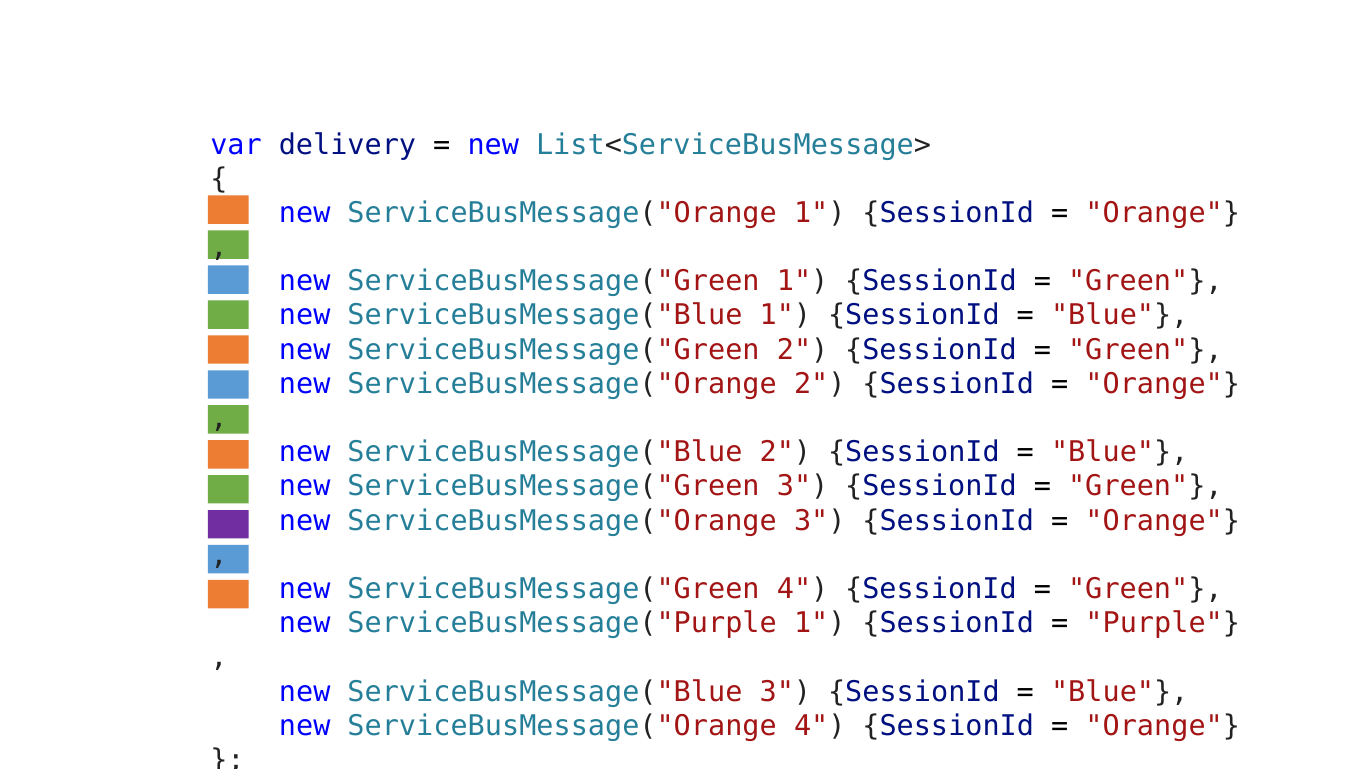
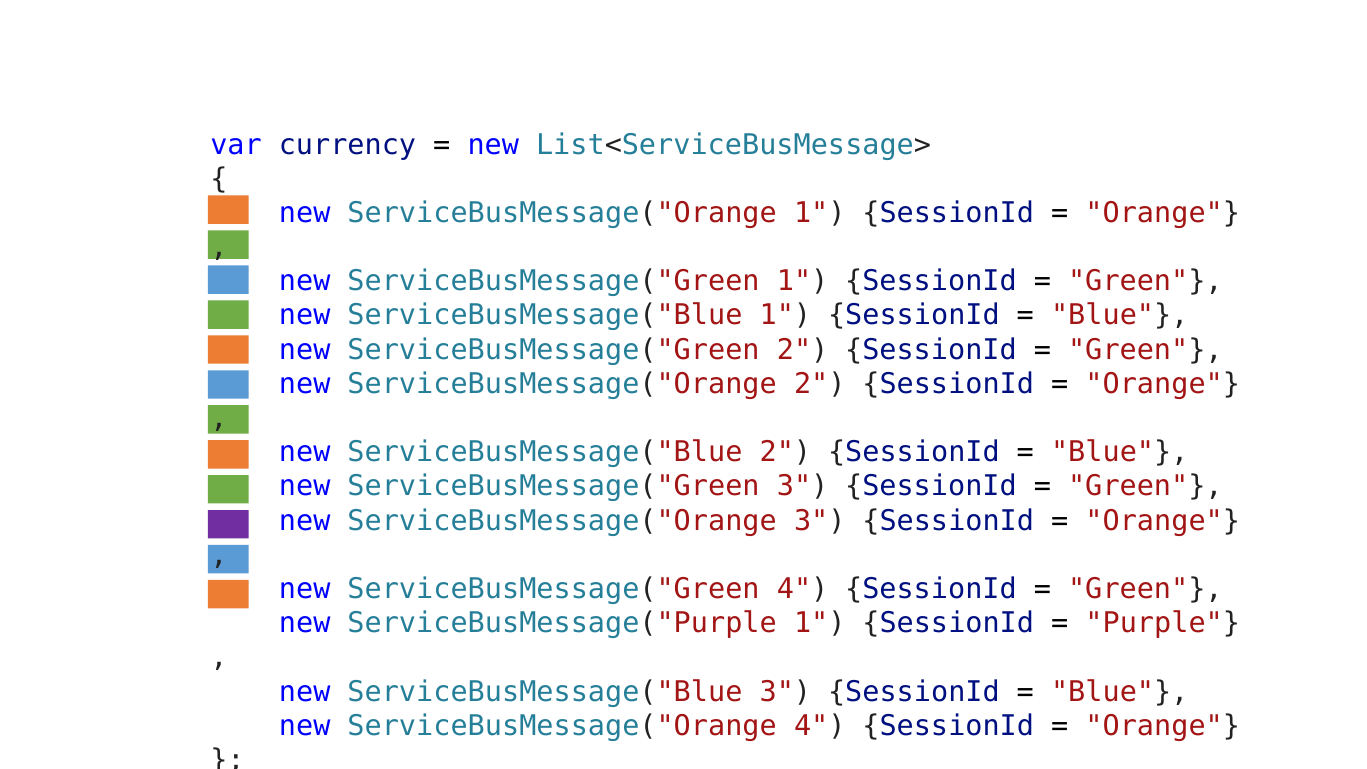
delivery: delivery -> currency (347, 145)
